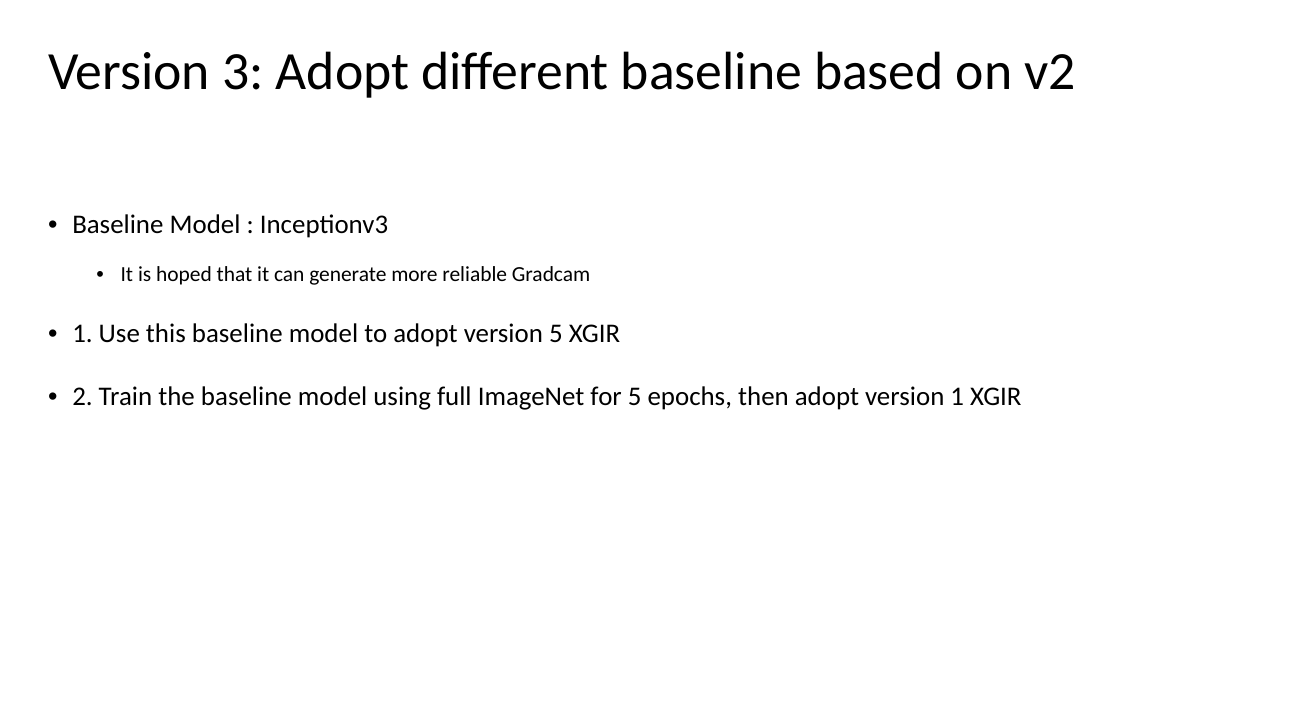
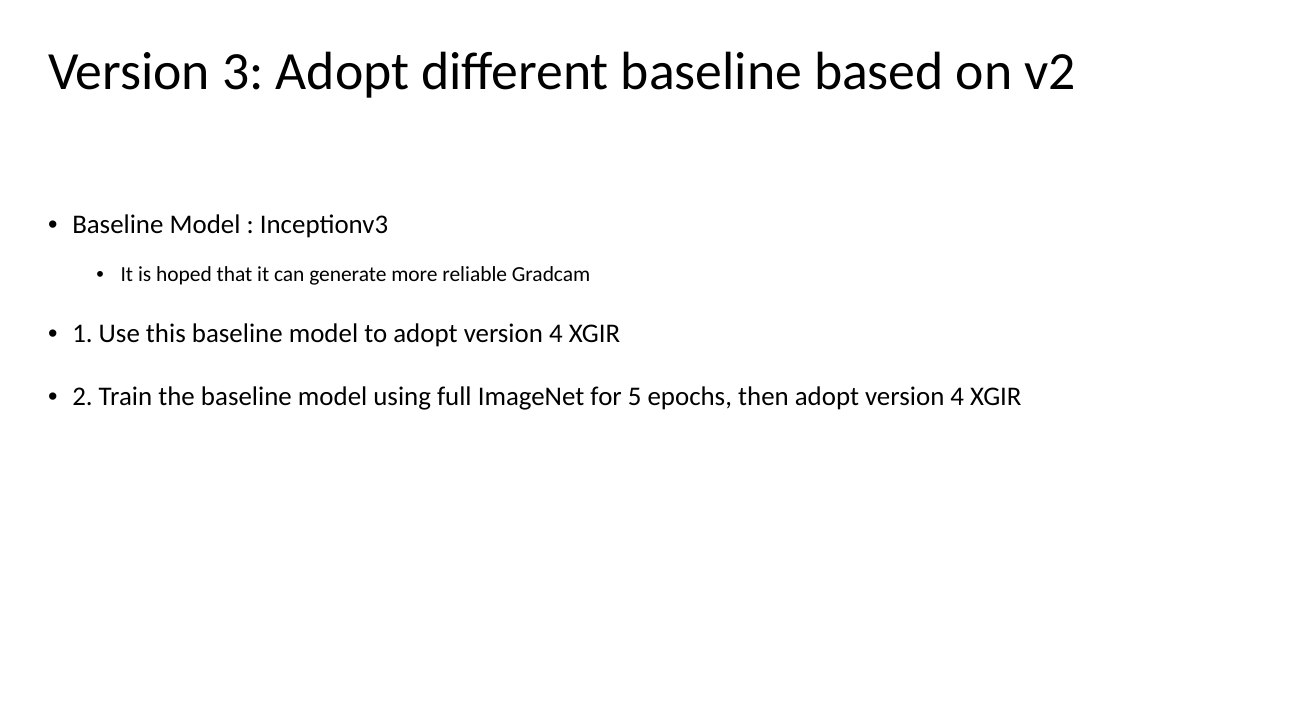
to adopt version 5: 5 -> 4 (556, 334)
then adopt version 1: 1 -> 4 (957, 397)
